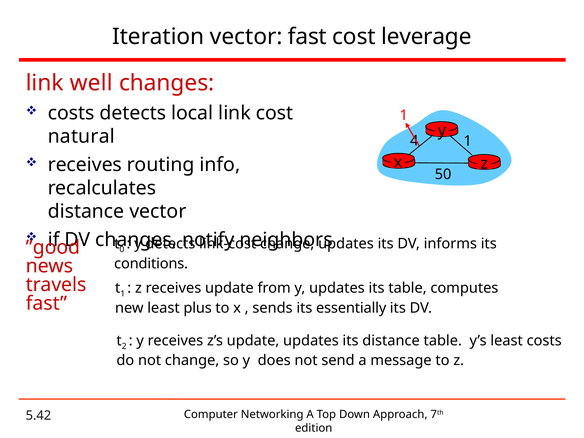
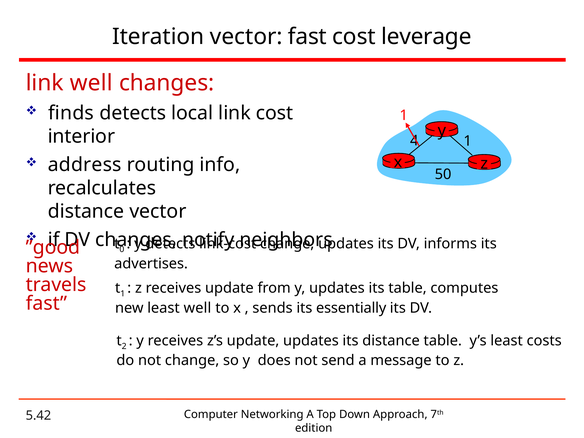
costs: costs -> finds (71, 113)
natural: natural -> interior (81, 136)
receives: receives -> address (85, 165)
conditions: conditions -> advertises (151, 264)
least plus: plus -> well (197, 308)
